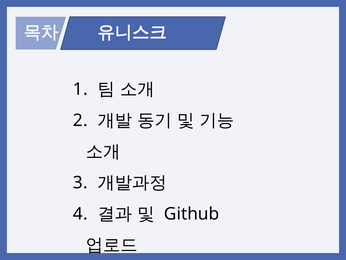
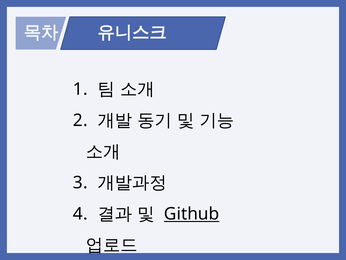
Github underline: none -> present (192, 214)
